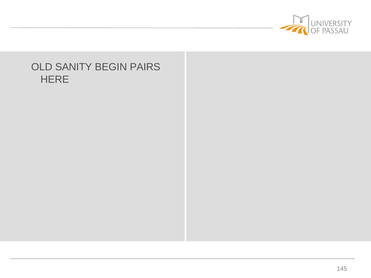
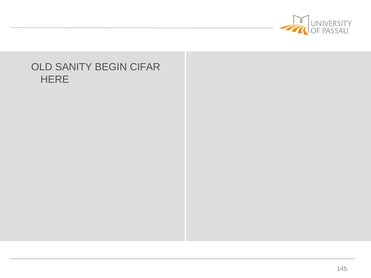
PAIRS: PAIRS -> CIFAR (145, 67)
